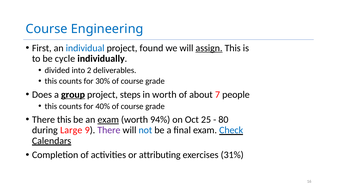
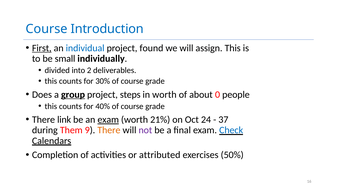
Engineering: Engineering -> Introduction (107, 29)
First underline: none -> present (42, 48)
assign underline: present -> none (209, 48)
cycle: cycle -> small (65, 59)
7: 7 -> 0 (218, 94)
There this: this -> link (64, 119)
94%: 94% -> 21% (160, 119)
25: 25 -> 24 (206, 119)
80: 80 -> 37 (223, 119)
Large: Large -> Them (71, 130)
There colour: purple -> orange (109, 130)
not colour: blue -> purple (145, 130)
attributing: attributing -> attributed (160, 155)
31%: 31% -> 50% (232, 155)
